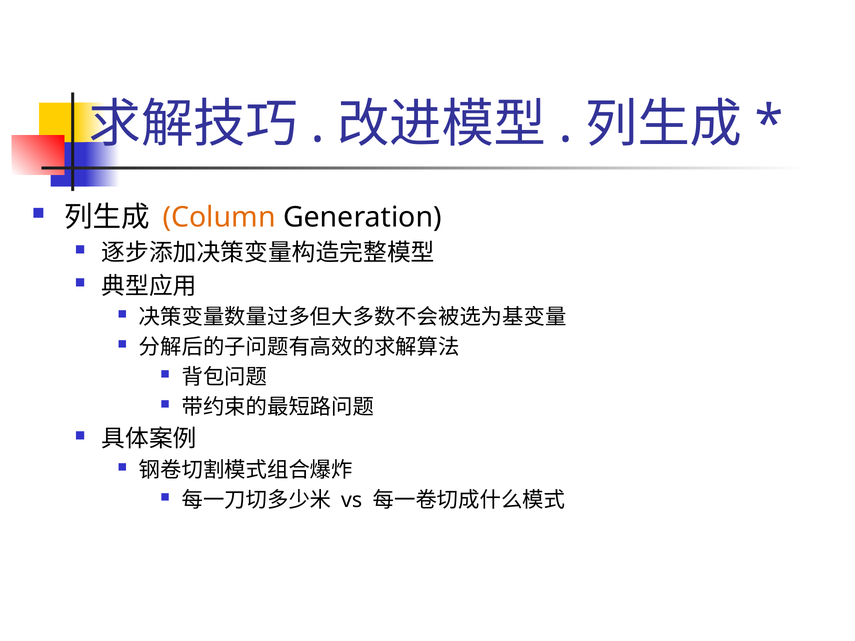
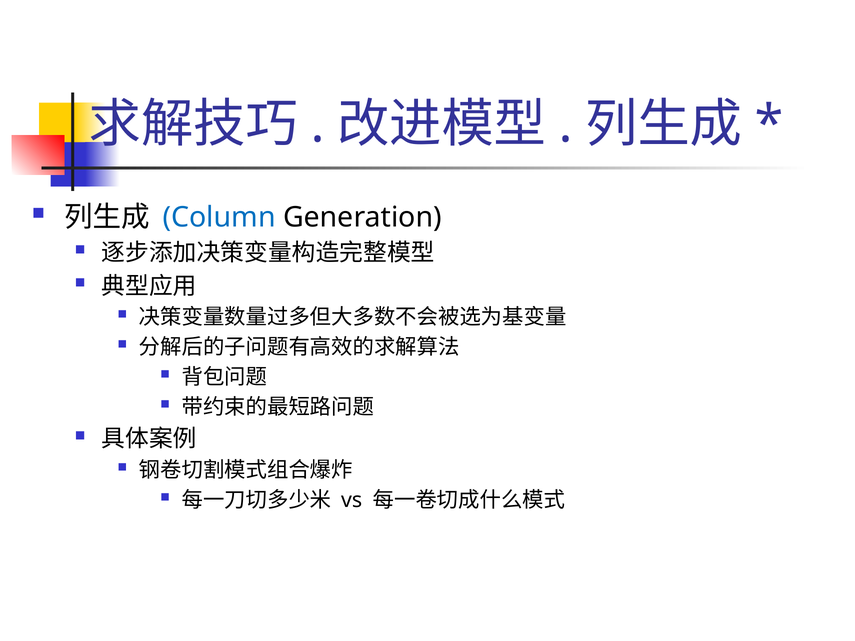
Column colour: orange -> blue (219, 217)
